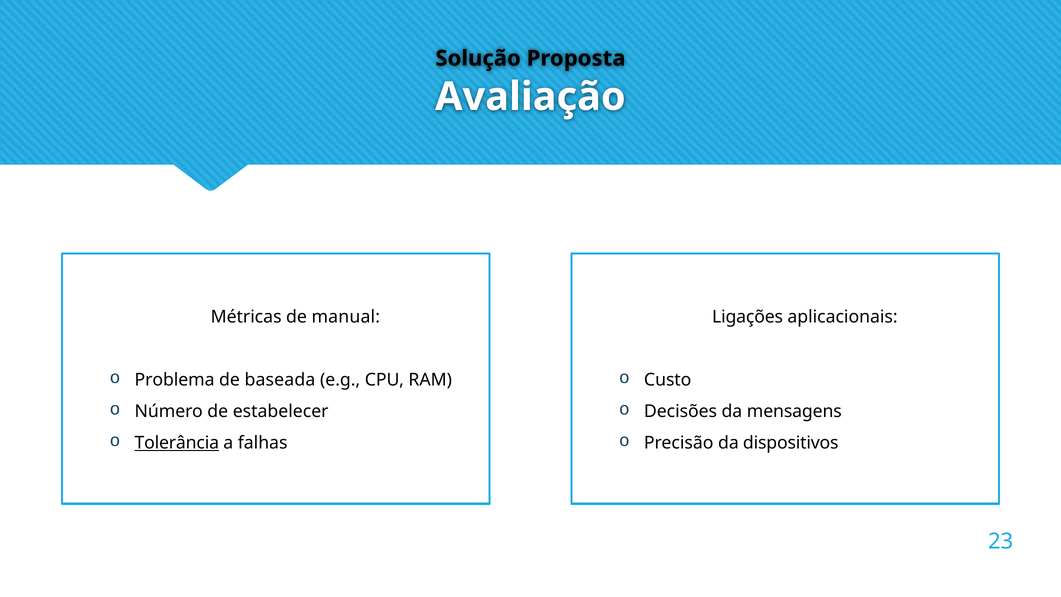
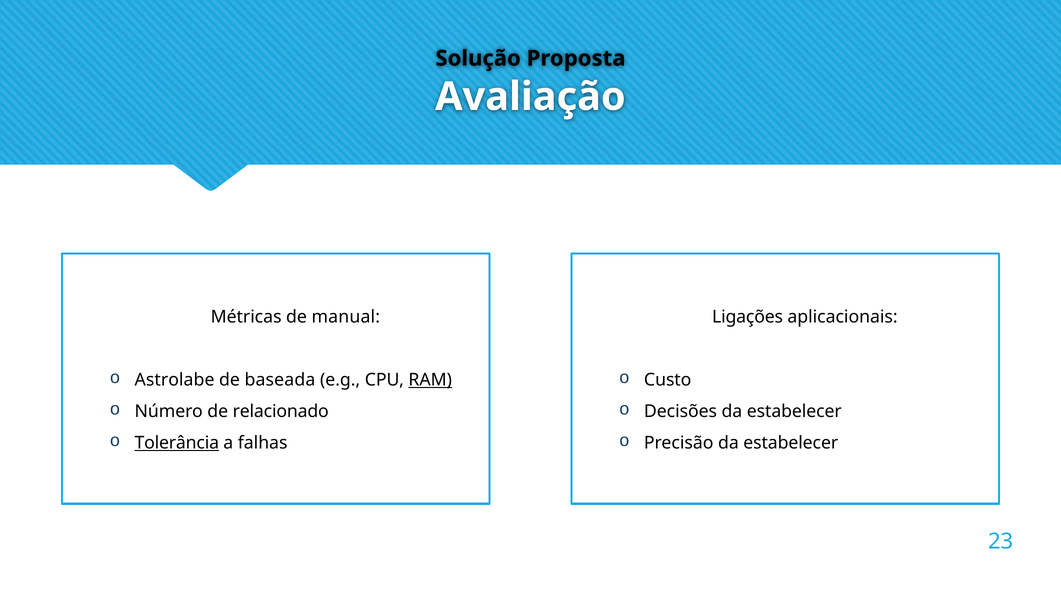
Problema: Problema -> Astrolabe (175, 380)
RAM underline: none -> present (430, 380)
estabelecer: estabelecer -> relacionado (281, 411)
mensagens: mensagens -> estabelecer (794, 411)
Precisão da dispositivos: dispositivos -> estabelecer (791, 443)
